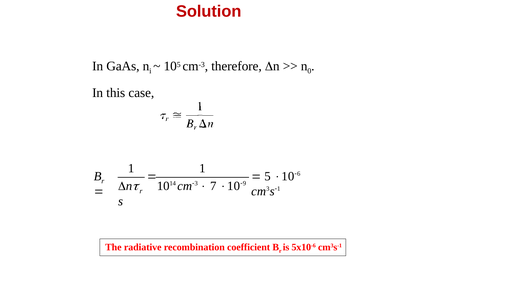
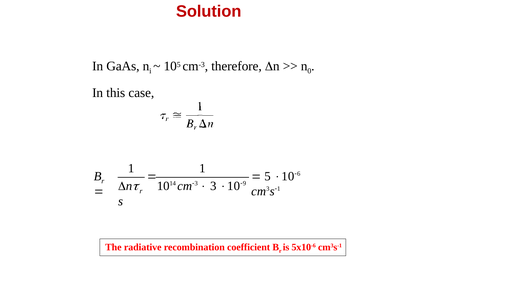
7: 7 -> 3 (213, 186)
